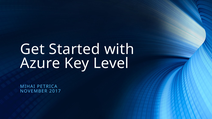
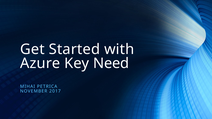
Level: Level -> Need (111, 63)
